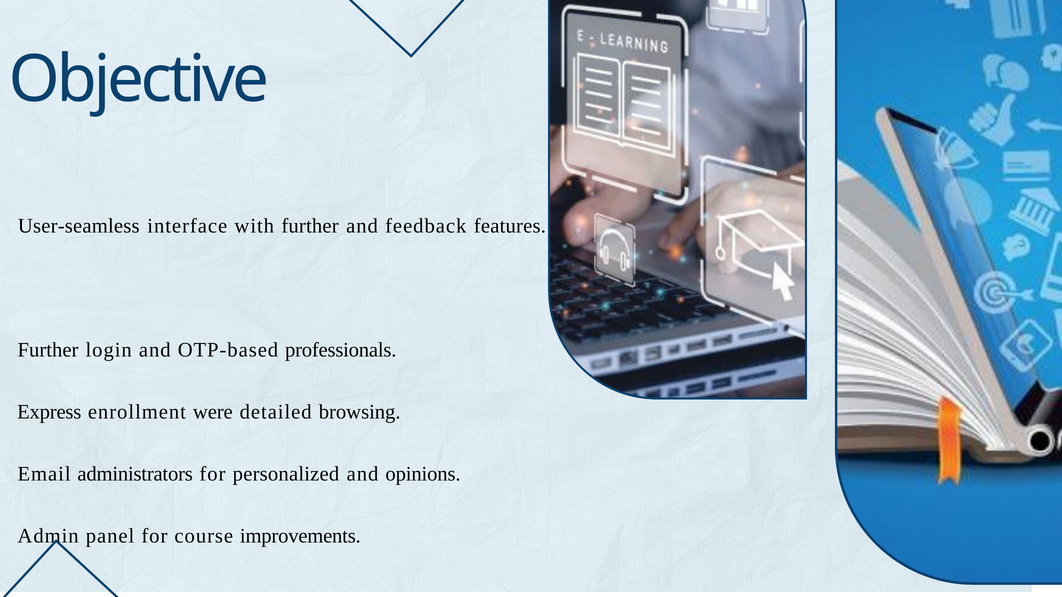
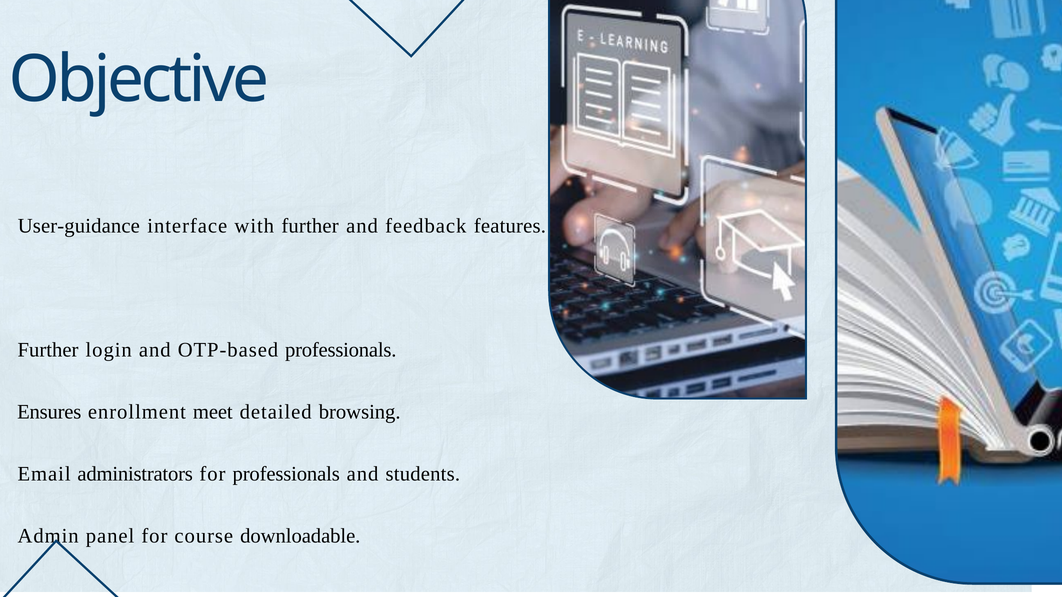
User-seamless: User-seamless -> User-guidance (79, 226)
Express: Express -> Ensures (49, 412)
were: were -> meet (213, 412)
for personalized: personalized -> professionals (286, 474)
opinions: opinions -> students (423, 474)
improvements: improvements -> downloadable (300, 536)
